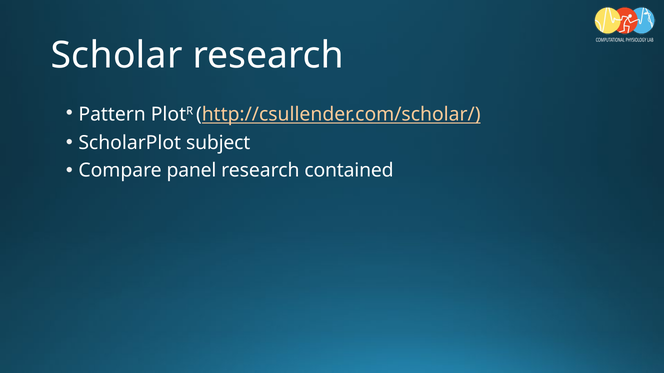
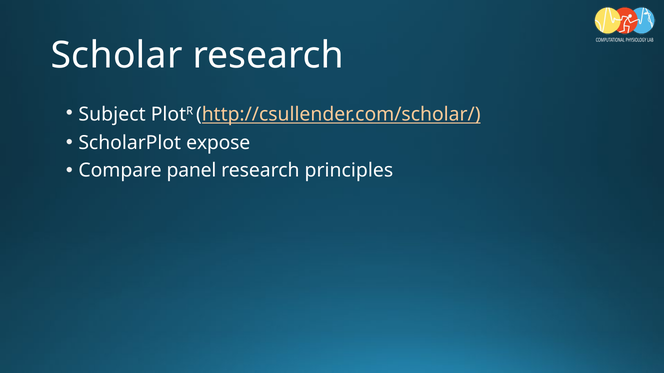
Pattern: Pattern -> Subject (112, 114)
subject: subject -> expose (218, 143)
contained: contained -> principles (349, 171)
